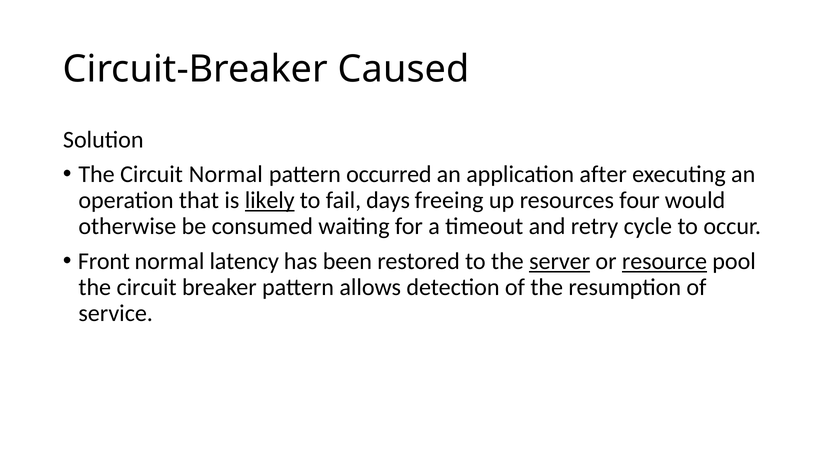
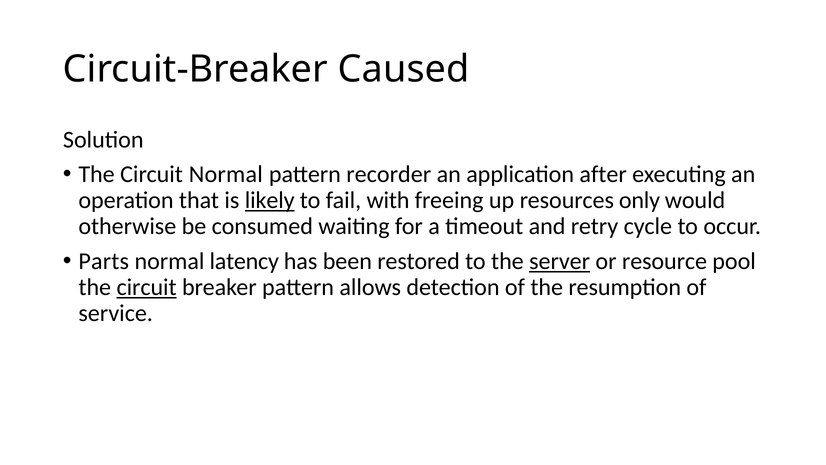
occurred: occurred -> recorder (389, 174)
days: days -> with (388, 200)
four: four -> only (640, 200)
Front: Front -> Parts (104, 261)
resource underline: present -> none (664, 261)
circuit underline: none -> present (147, 287)
